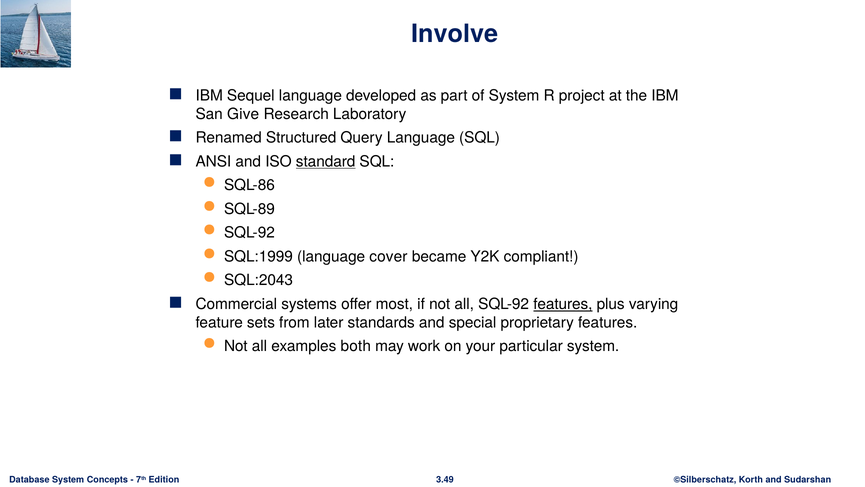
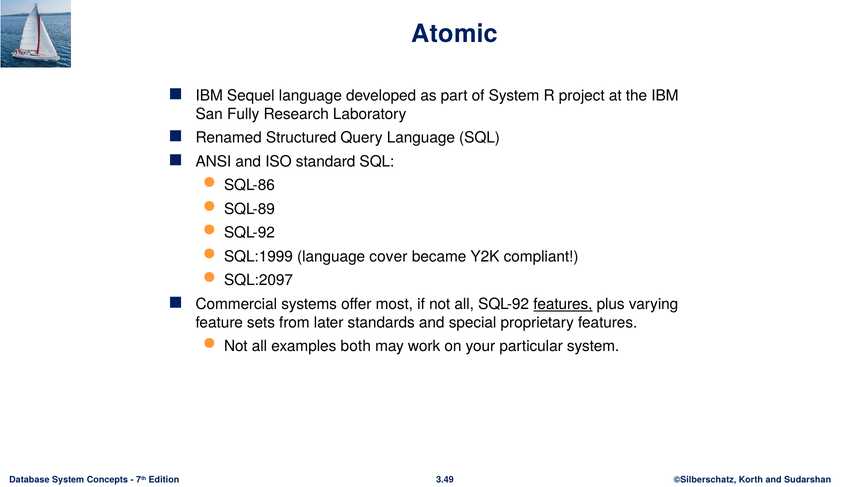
Involve: Involve -> Atomic (455, 34)
Give: Give -> Fully (243, 114)
standard underline: present -> none (326, 161)
SQL:2043: SQL:2043 -> SQL:2097 (258, 280)
